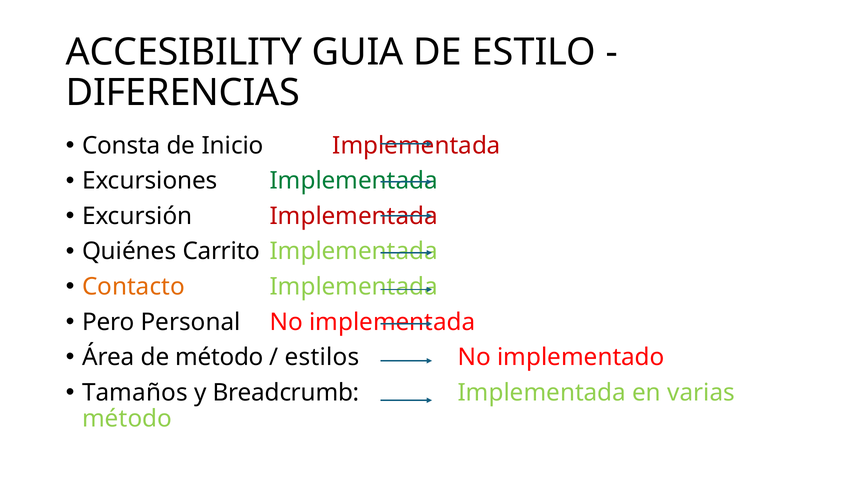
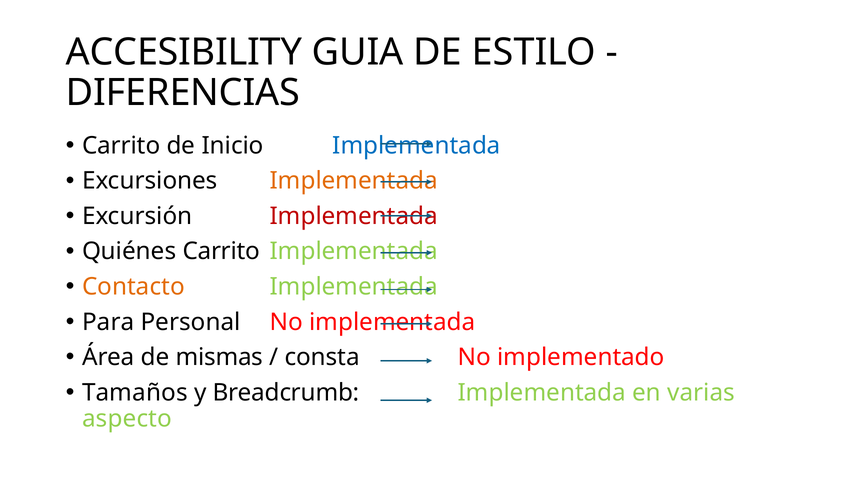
Consta: Consta -> Carrito (121, 146)
Implementada colour: red -> blue (416, 146)
Implementada colour: green -> orange (354, 181)
Pero: Pero -> Para (108, 322)
de método: método -> mismas (219, 357)
estilos: estilos -> consta (322, 357)
método: método -> aspecto (127, 419)
